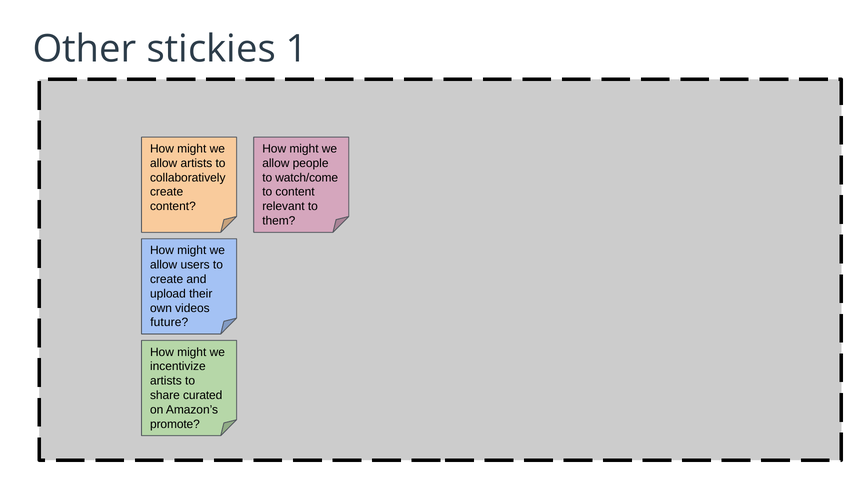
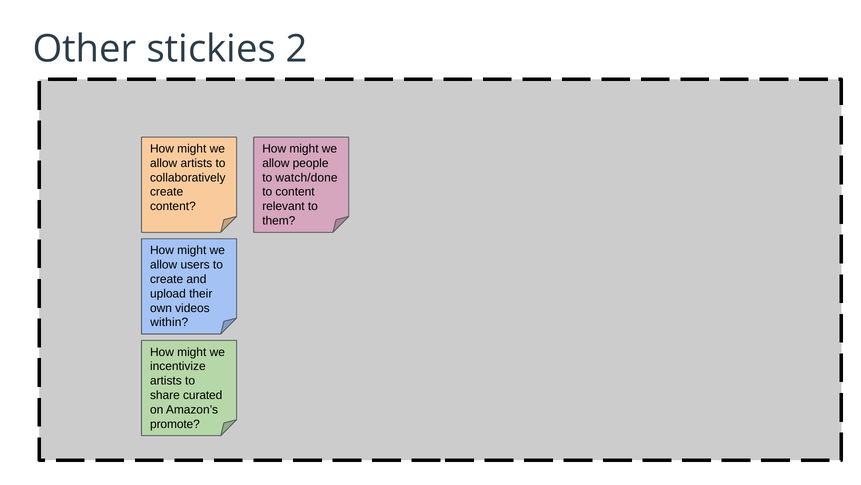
1: 1 -> 2 (297, 49)
watch/come: watch/come -> watch/done (307, 177)
future: future -> within (169, 322)
